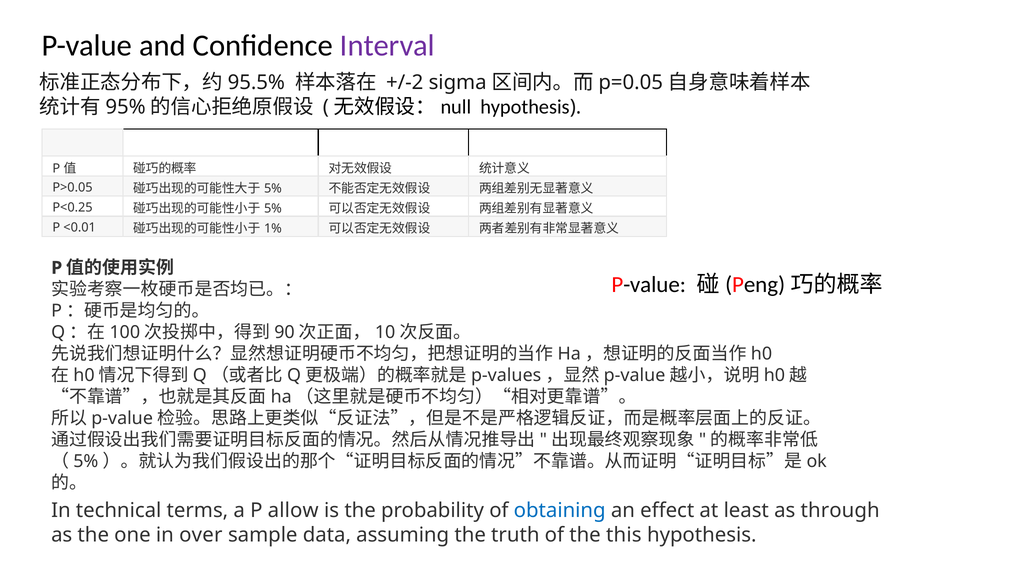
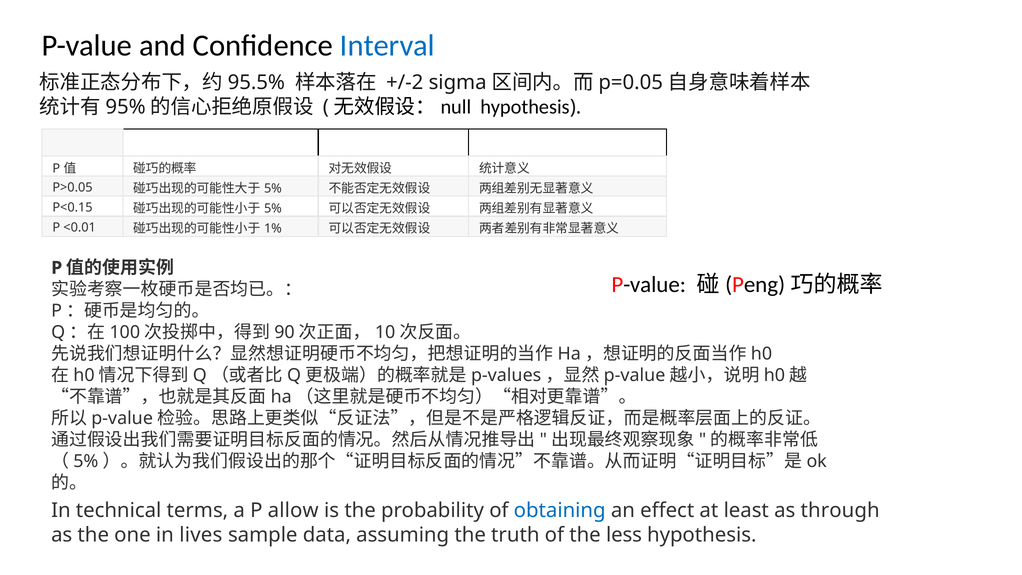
Interval colour: purple -> blue (387, 46)
P<0.25: P<0.25 -> P<0.15 (73, 208)
over: over -> lives (201, 535)
this: this -> less (624, 535)
